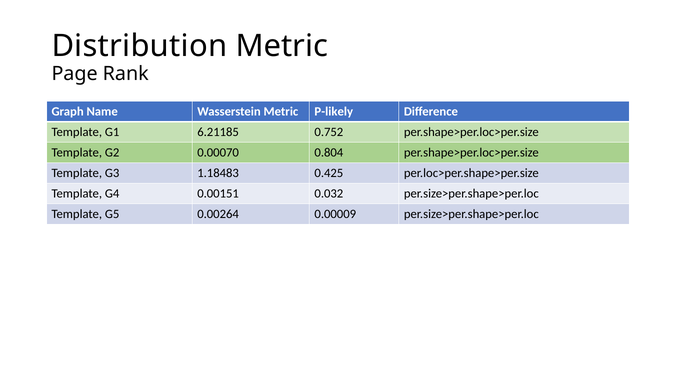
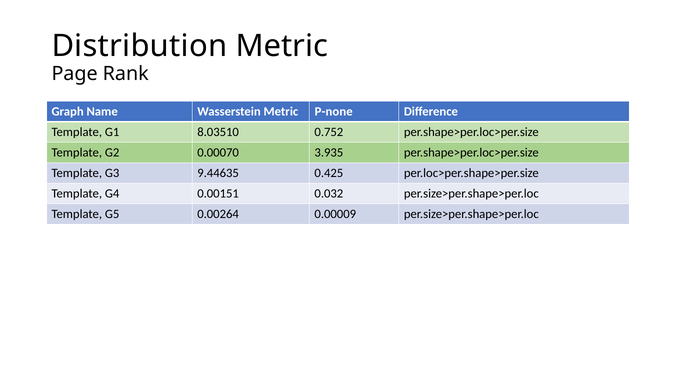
P-likely: P-likely -> P-none (334, 112)
6.21185: 6.21185 -> 8.03510 (218, 132)
0.804: 0.804 -> 3.935 (329, 153)
1.18483: 1.18483 -> 9.44635 (218, 173)
